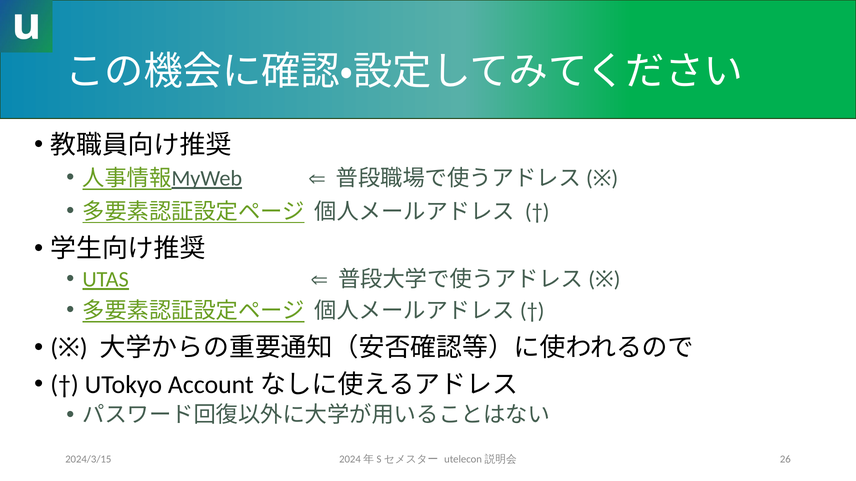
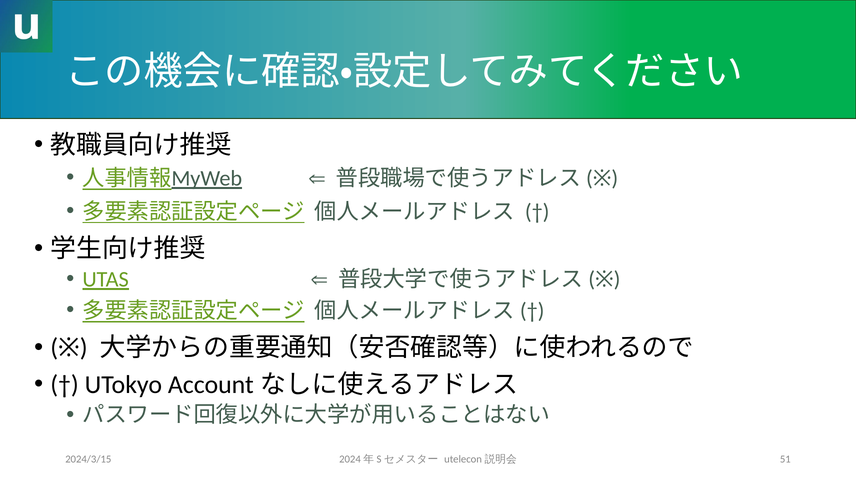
26: 26 -> 51 (785, 460)
